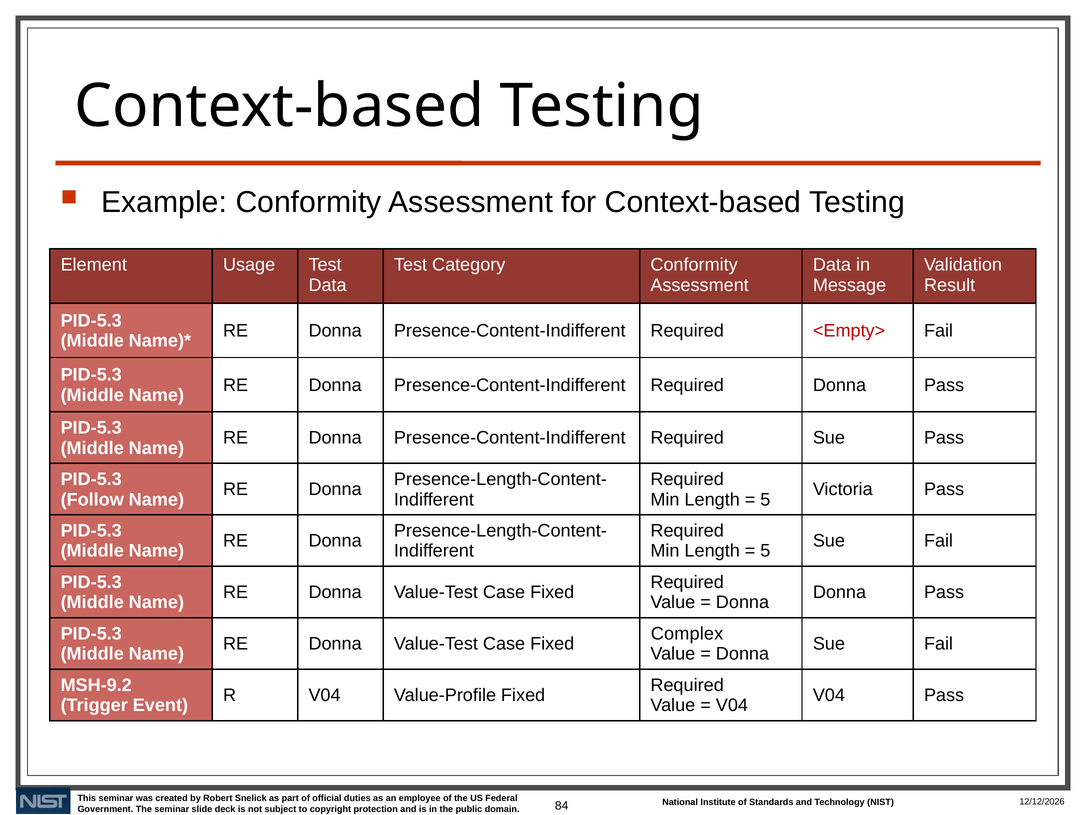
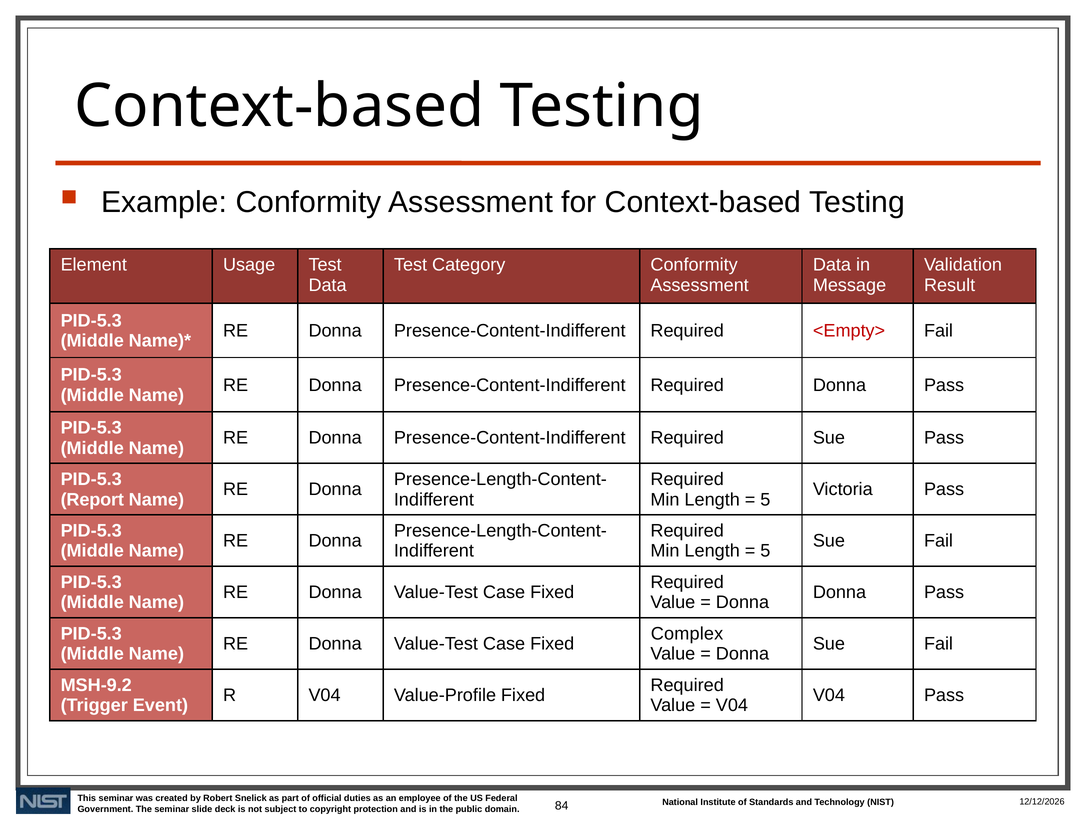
Follow: Follow -> Report (92, 499)
